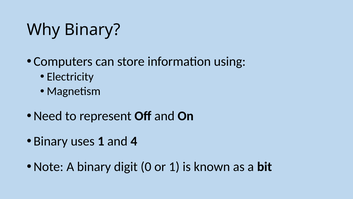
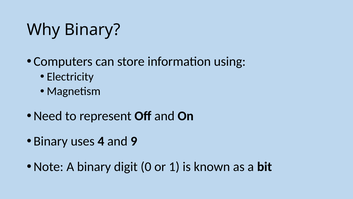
uses 1: 1 -> 4 (101, 141)
4: 4 -> 9 (134, 141)
